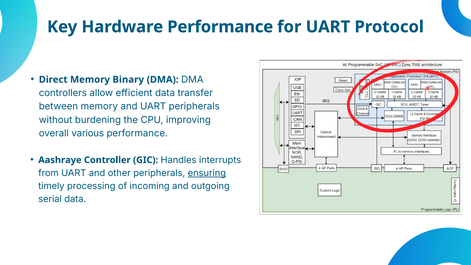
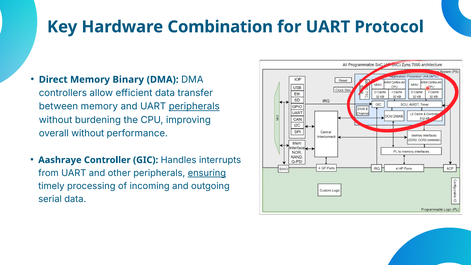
Hardware Performance: Performance -> Combination (220, 27)
peripherals underline: none -> present (194, 106)
overall various: various -> without (88, 133)
